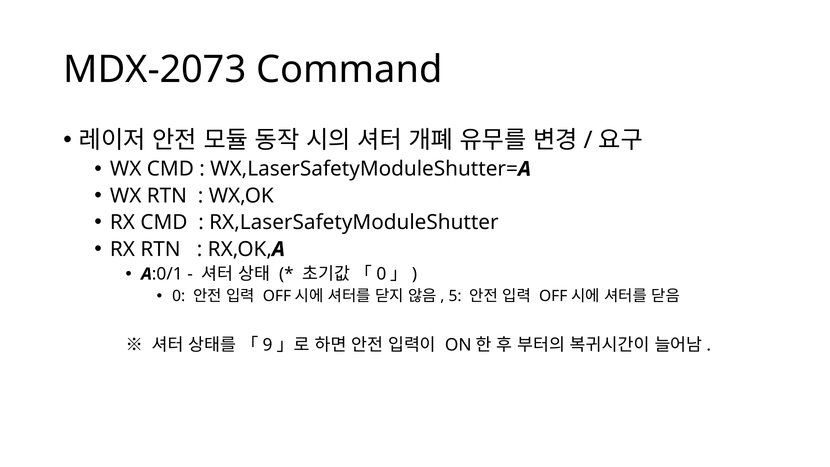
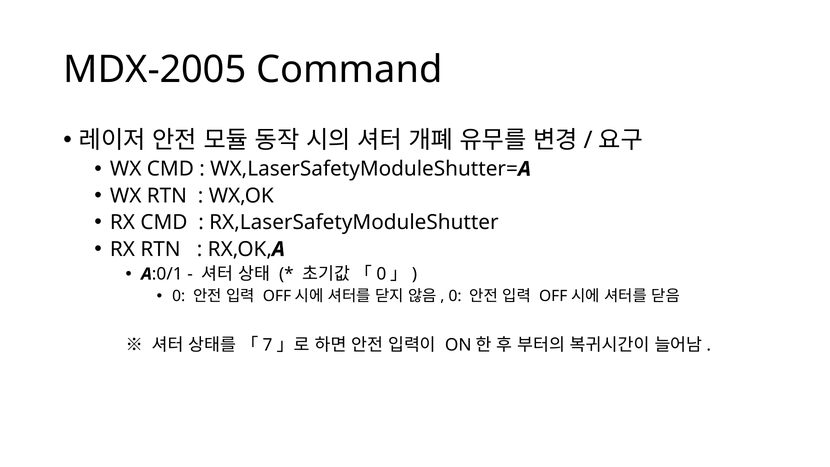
MDX-2073: MDX-2073 -> MDX-2005 (155, 70)
5: 5 -> 0 (455, 296)
9: 9 -> 7 (268, 345)
